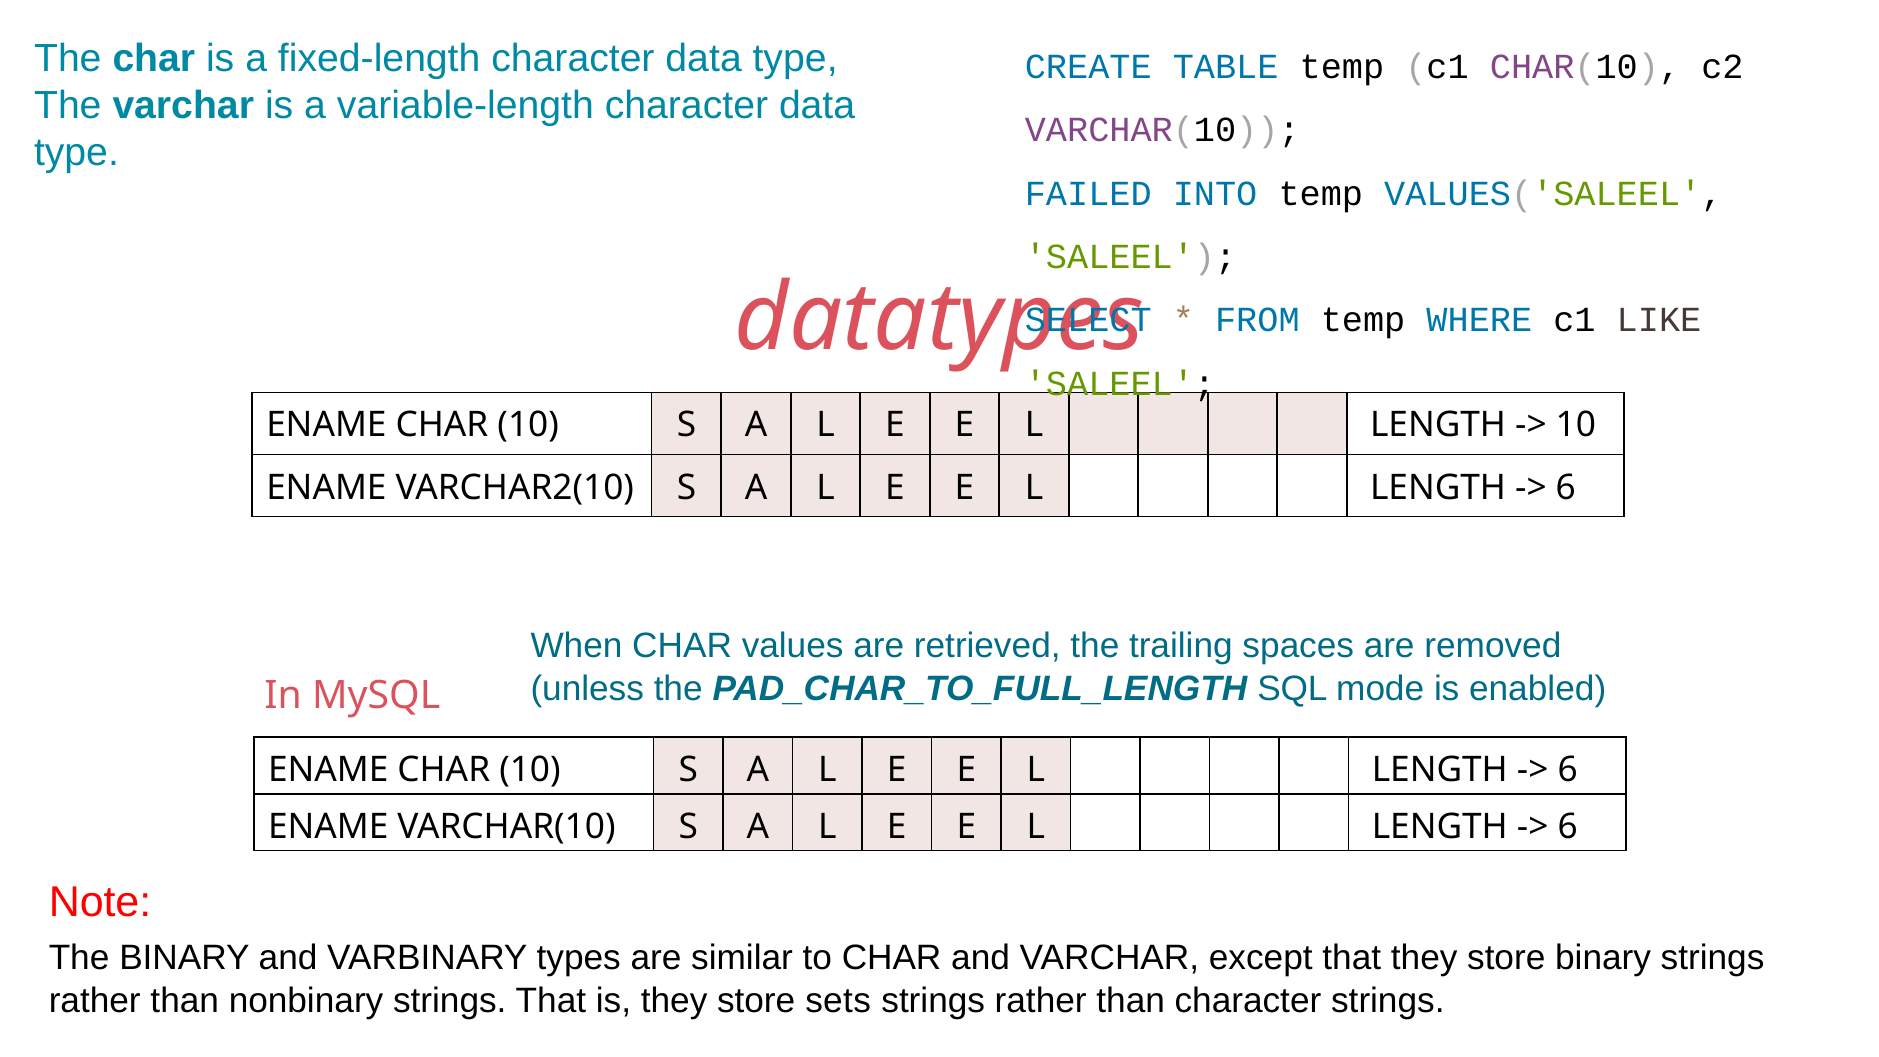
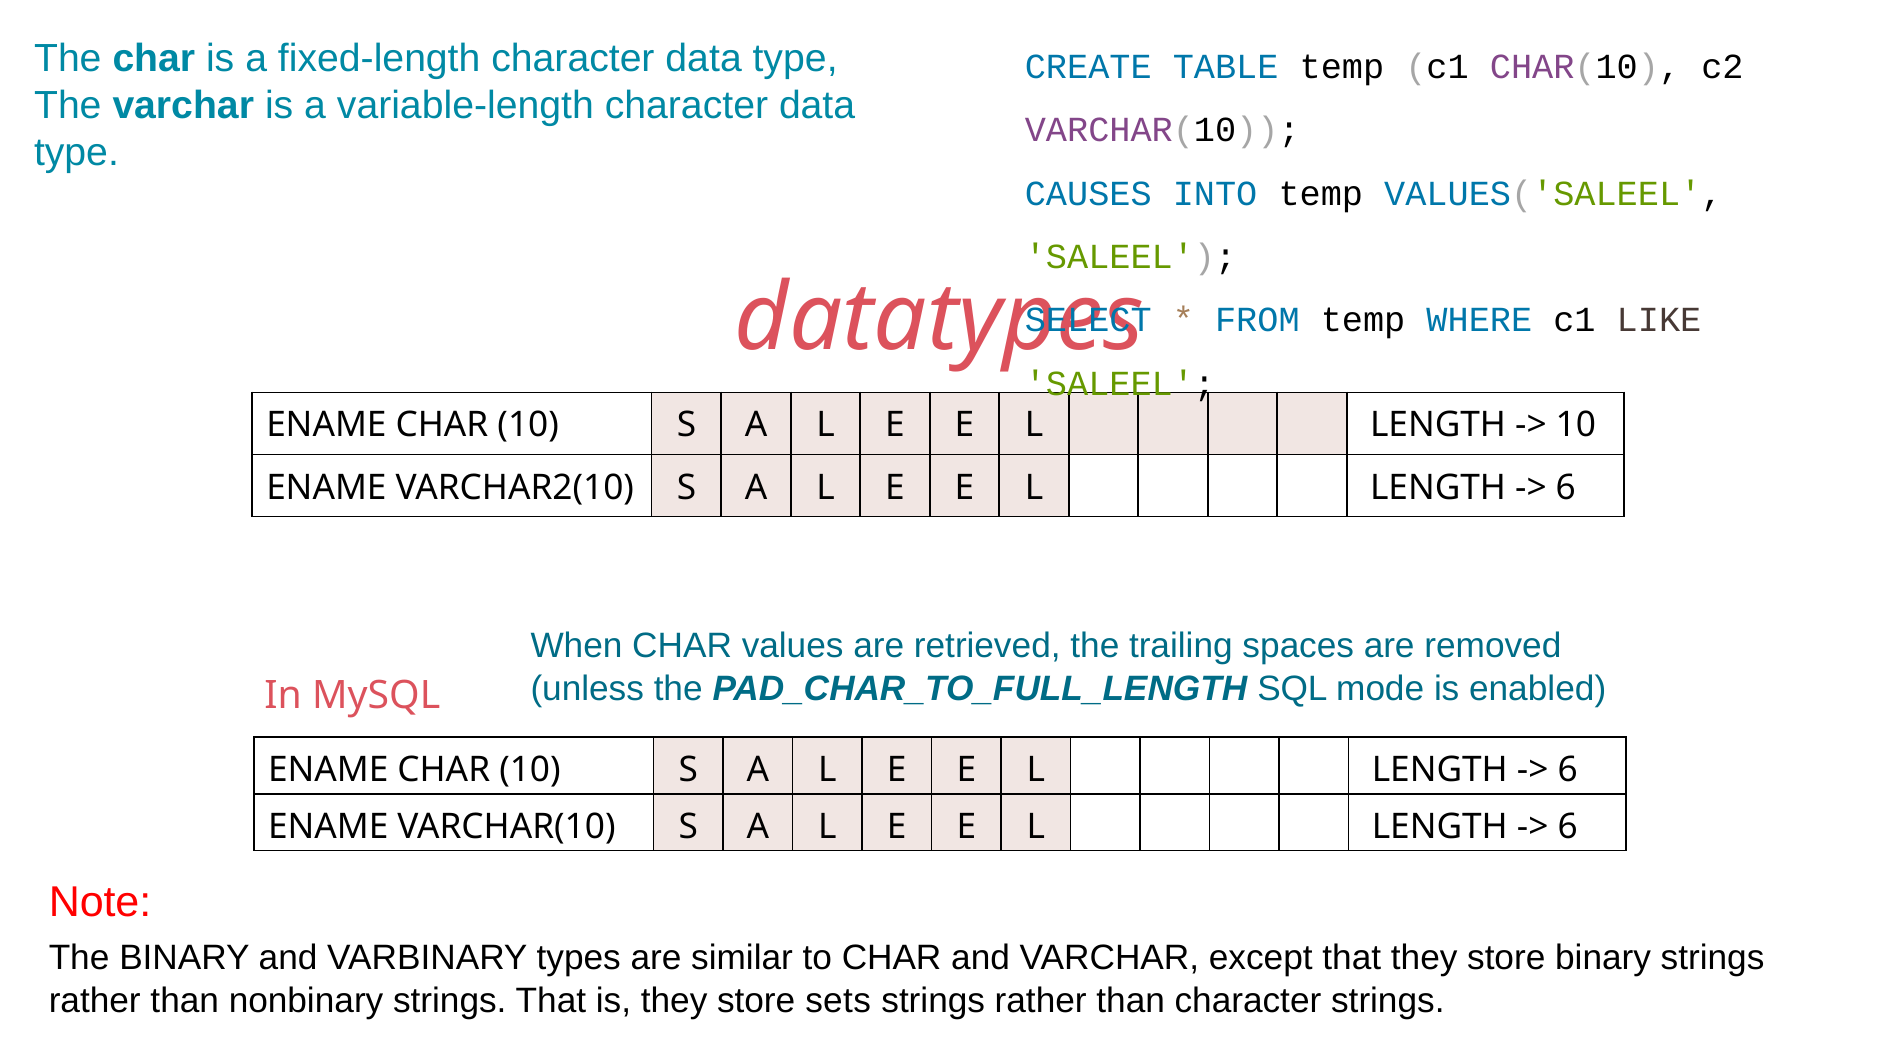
FAILED: FAILED -> CAUSES (1088, 193)
